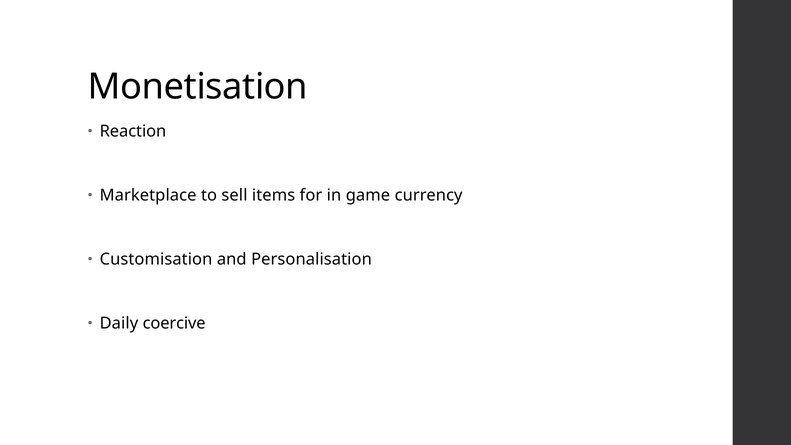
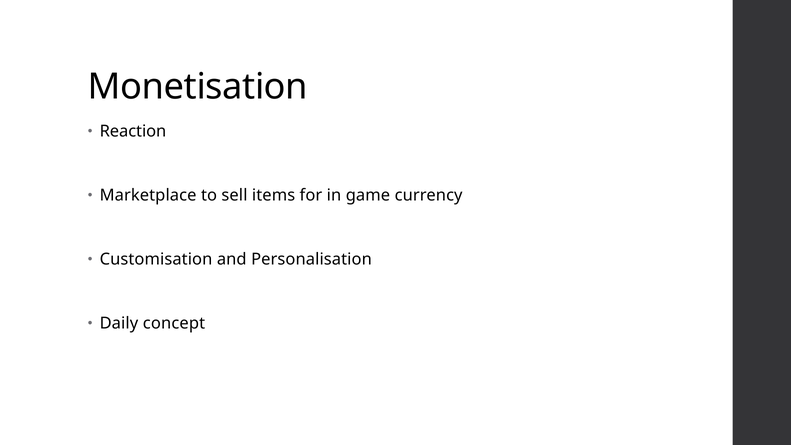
coercive: coercive -> concept (174, 323)
